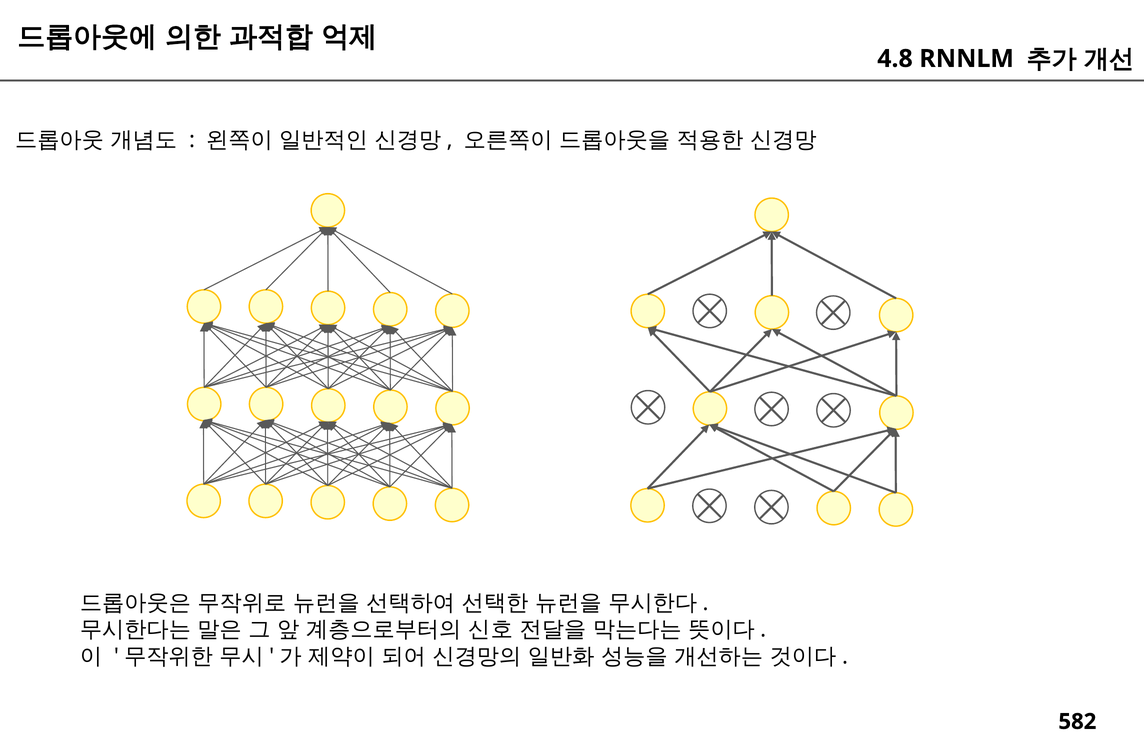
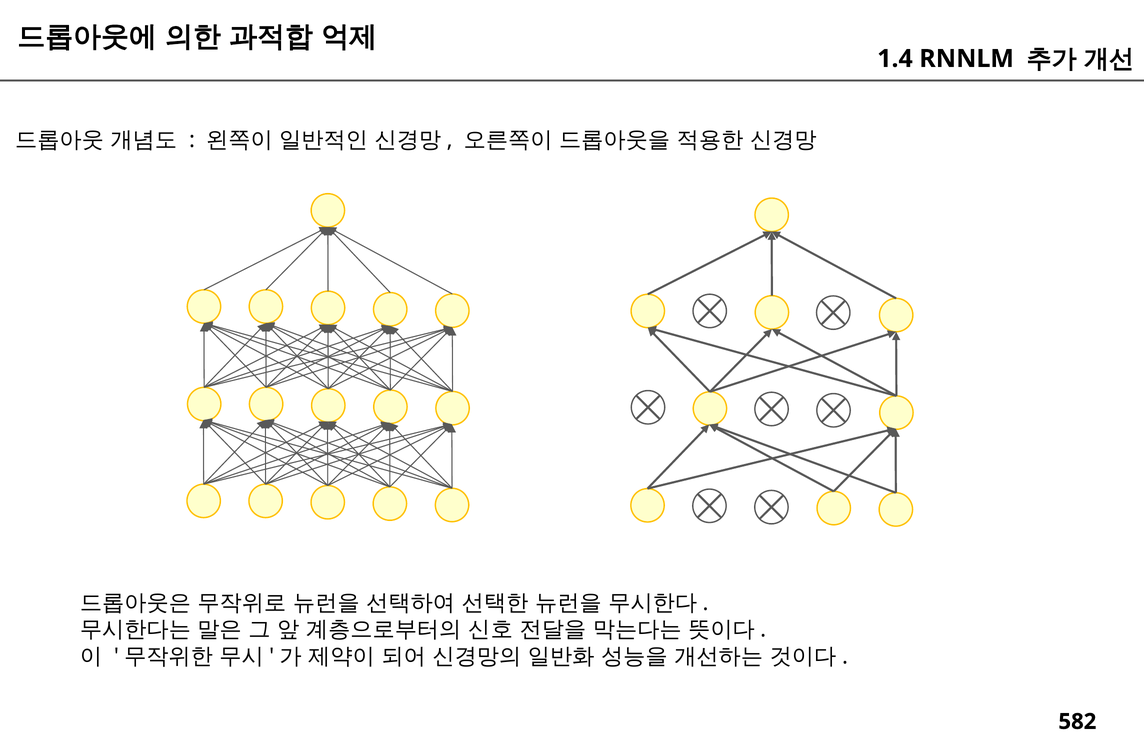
4.8: 4.8 -> 1.4 (895, 59)
